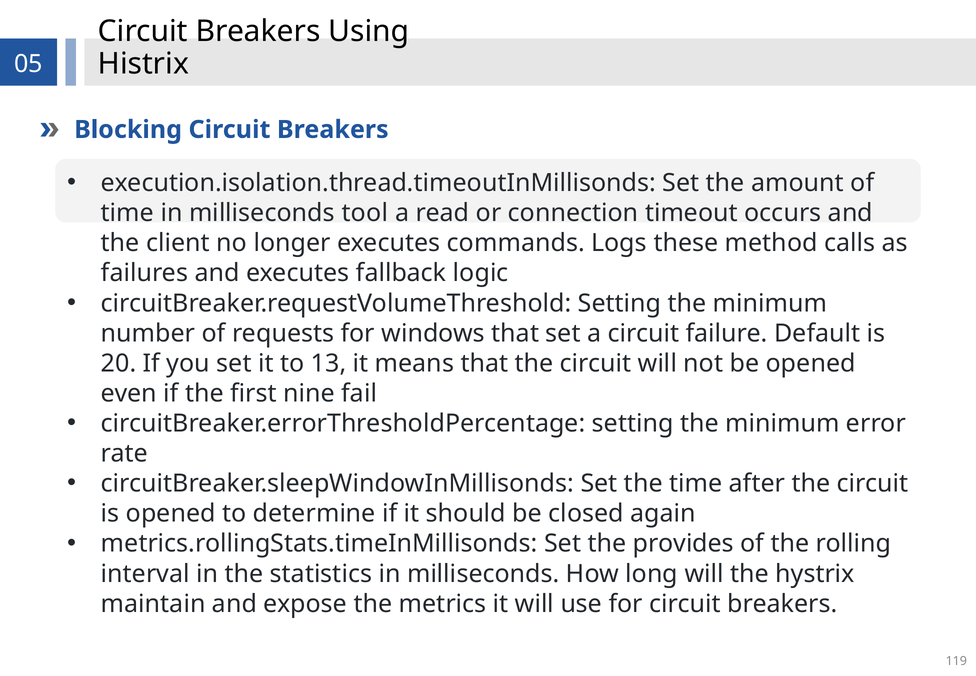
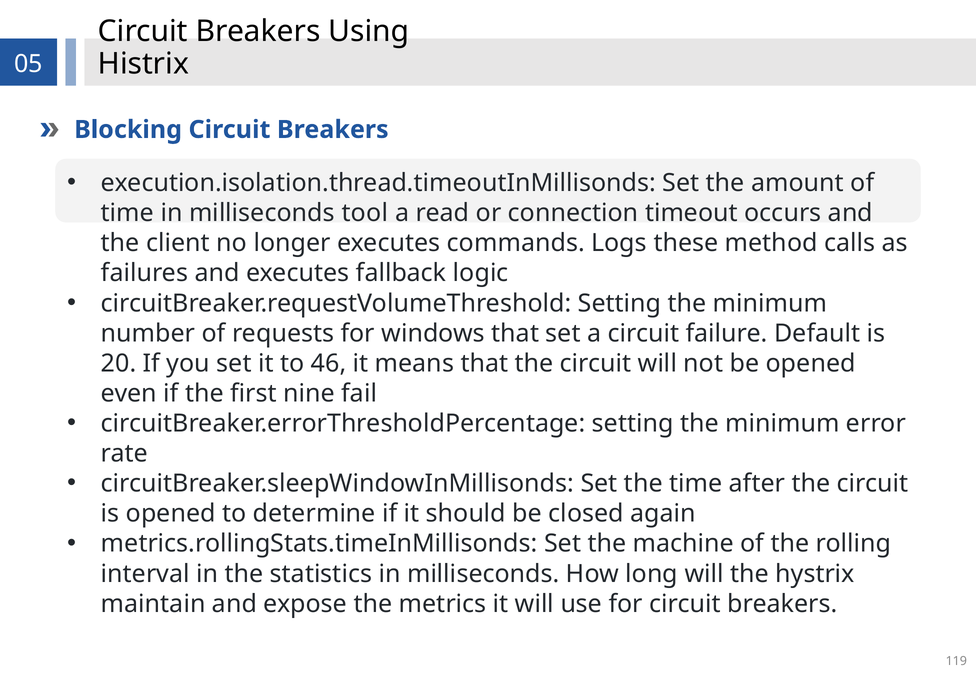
13: 13 -> 46 (329, 363)
provides: provides -> machine (683, 543)
